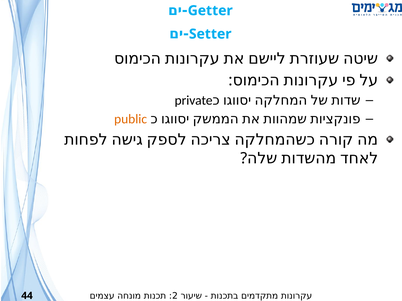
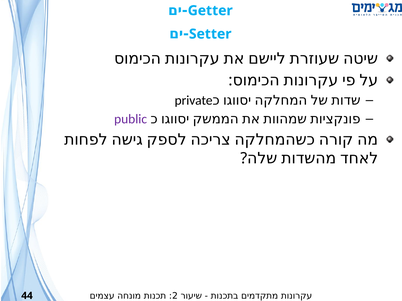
public colour: orange -> purple (131, 119)
